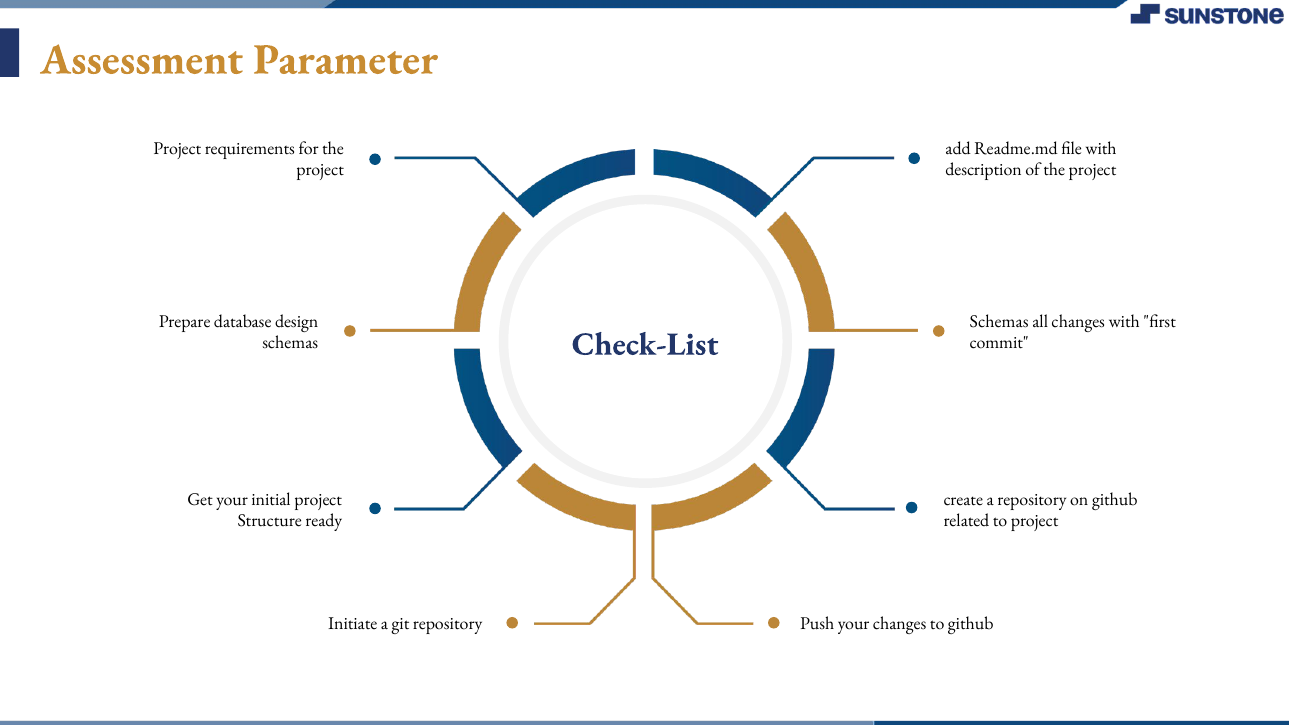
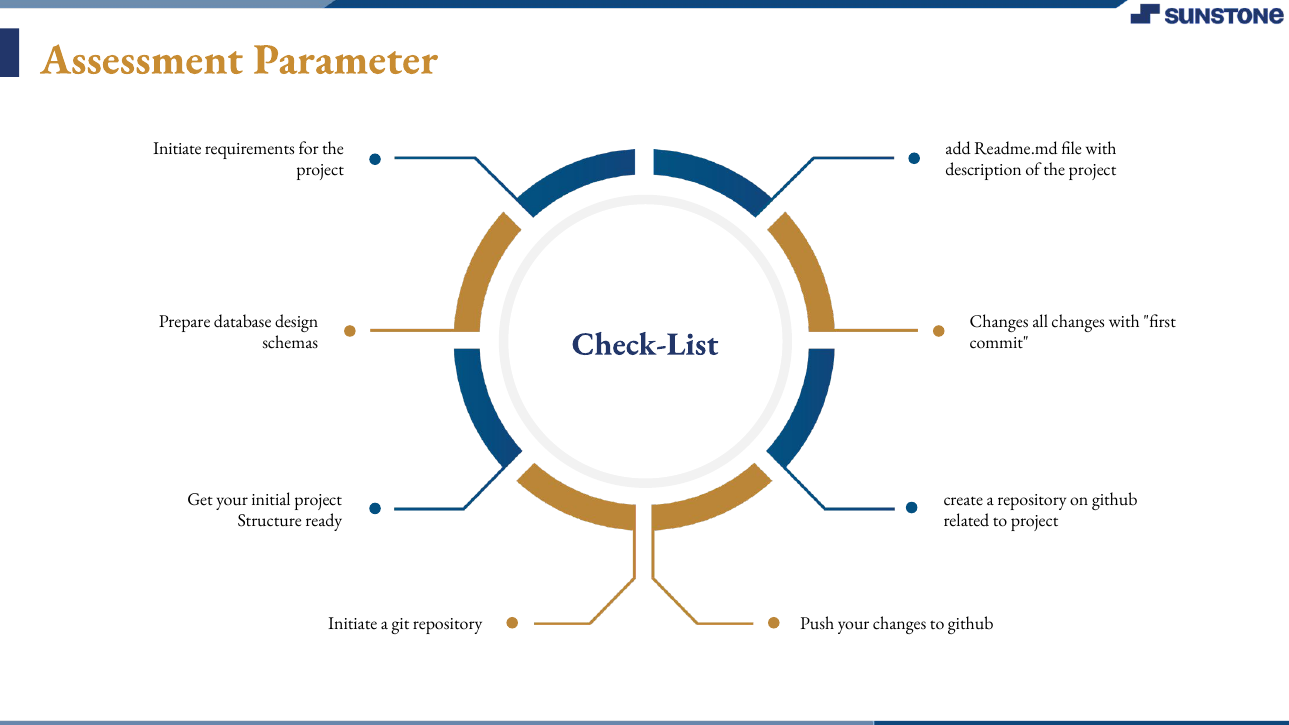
Project: Project -> Initiate (177, 149)
Schemas: Schemas -> Changes (999, 322)
